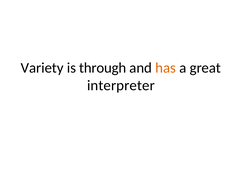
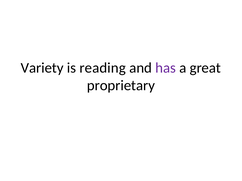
through: through -> reading (103, 68)
has colour: orange -> purple (166, 68)
interpreter: interpreter -> proprietary (121, 86)
